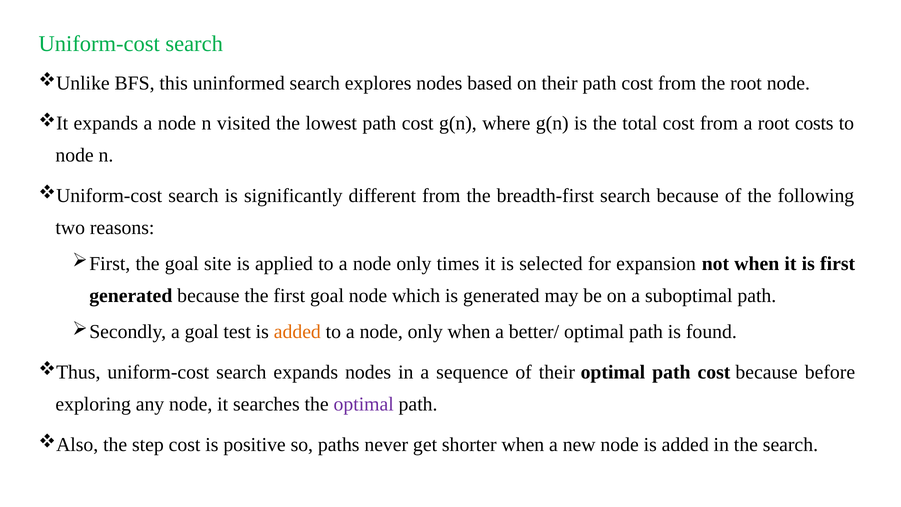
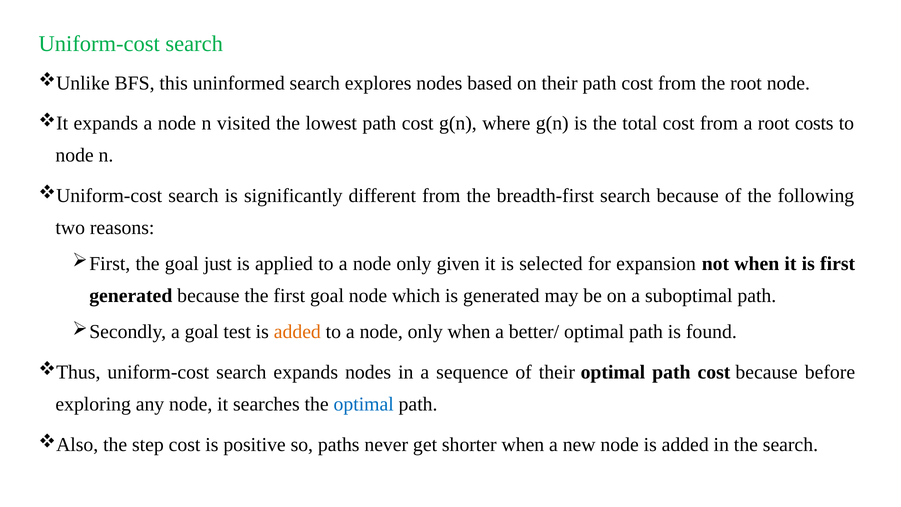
site: site -> just (218, 264)
times: times -> given (458, 264)
optimal colour: purple -> blue (364, 404)
